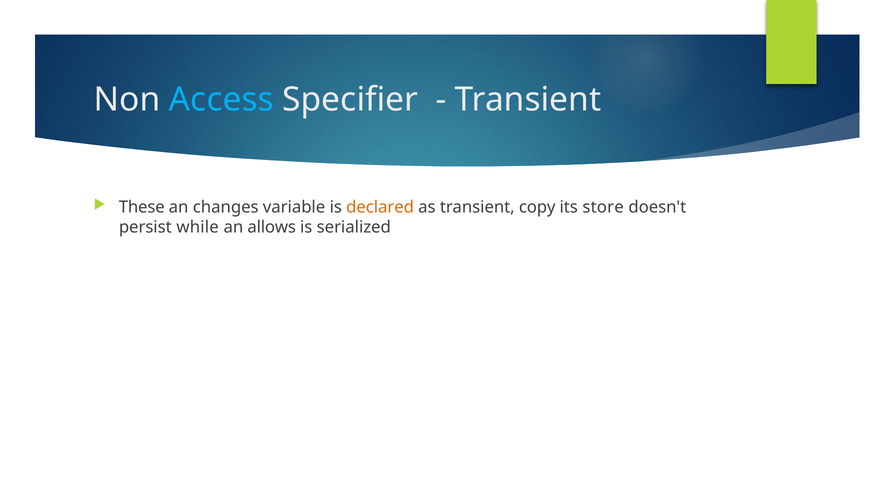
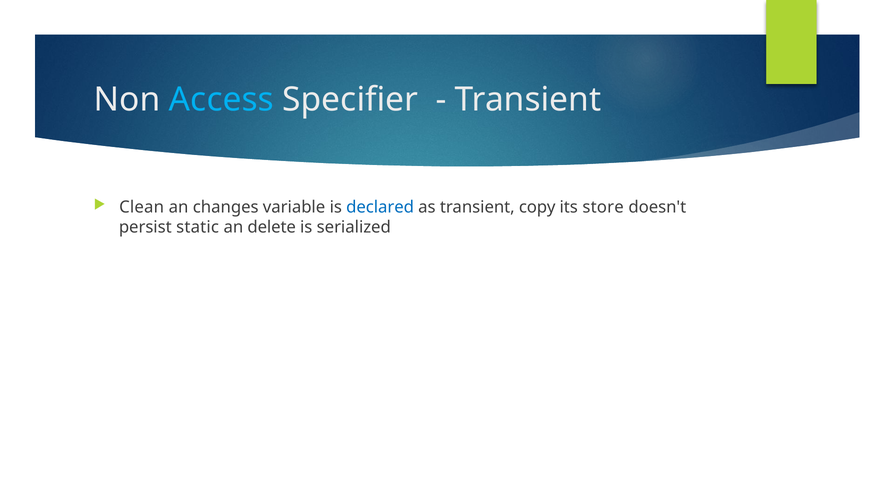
These: These -> Clean (142, 207)
declared colour: orange -> blue (380, 207)
while: while -> static (198, 227)
allows: allows -> delete (272, 227)
